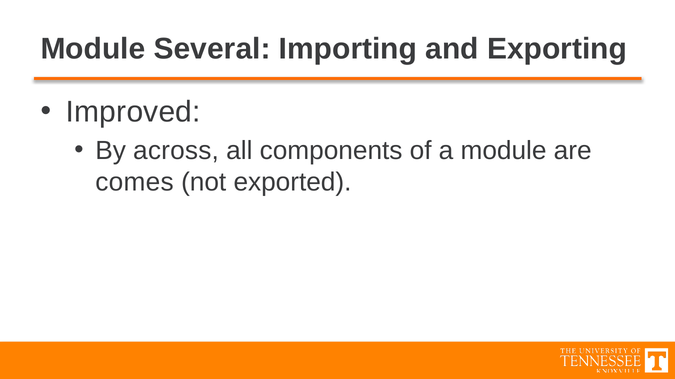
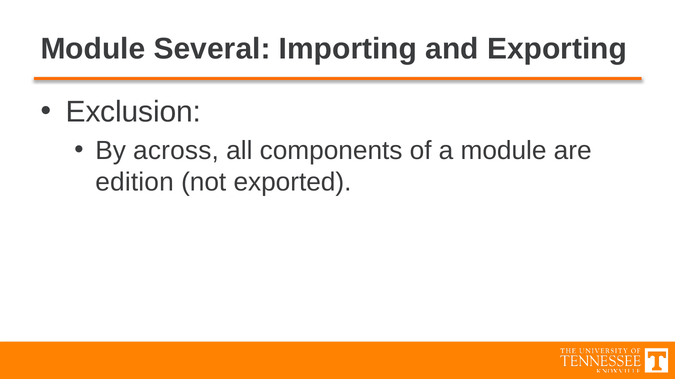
Improved: Improved -> Exclusion (133, 112)
comes: comes -> edition (135, 182)
